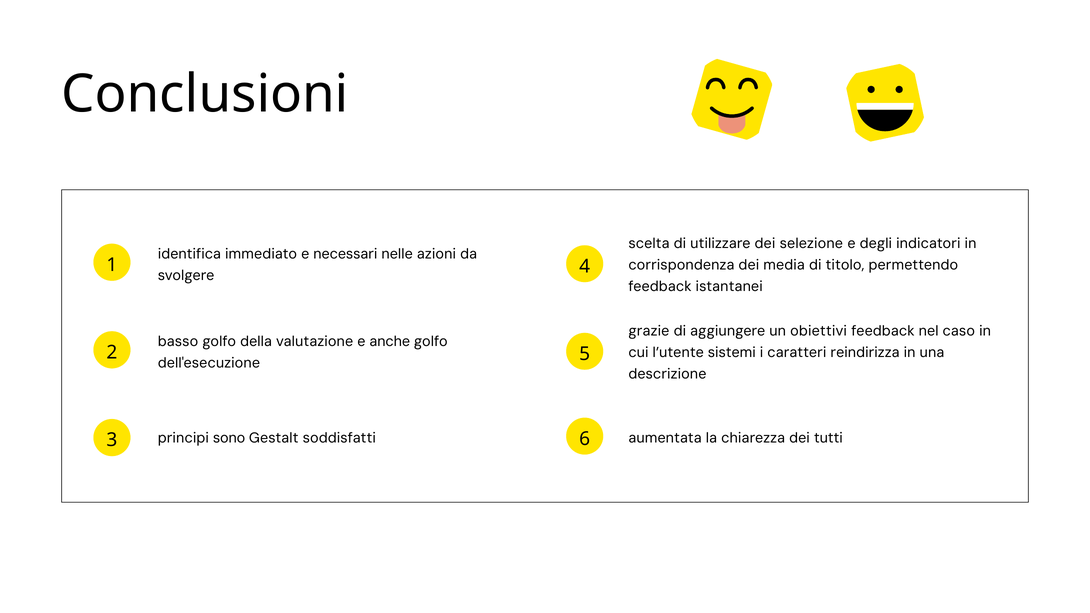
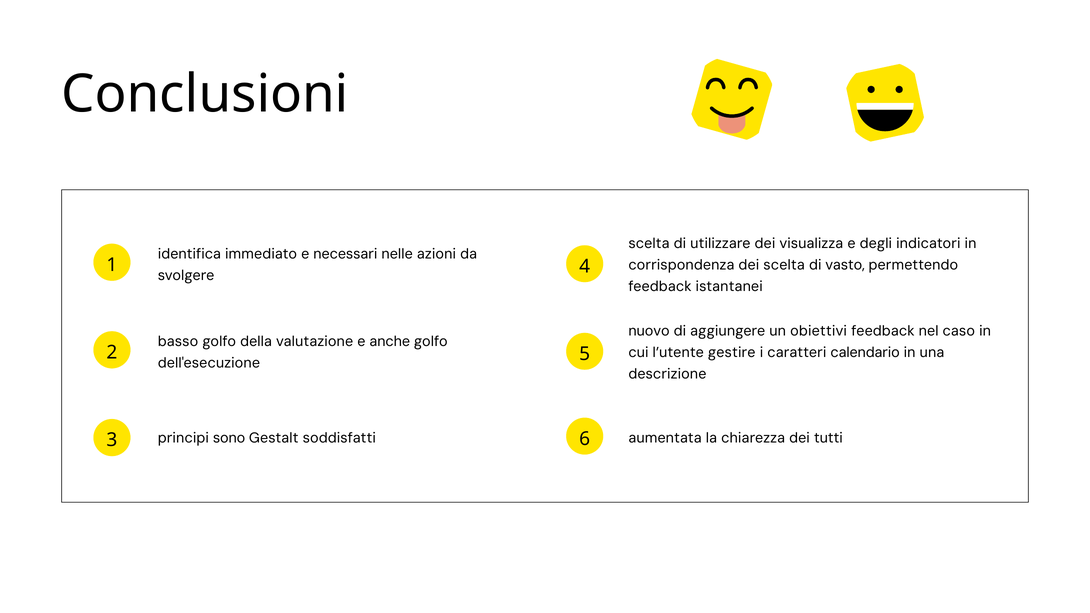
selezione: selezione -> visualizza (811, 243)
dei media: media -> scelta (784, 265)
titolo: titolo -> vasto (845, 265)
grazie: grazie -> nuovo (649, 331)
sistemi: sistemi -> gestire (732, 353)
reindirizza: reindirizza -> calendario (865, 353)
